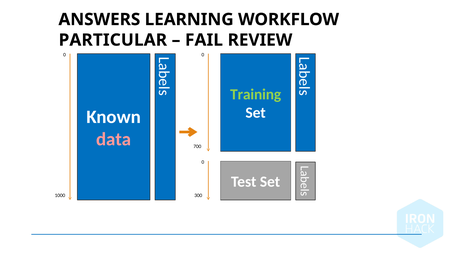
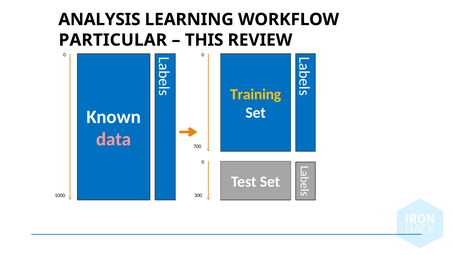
ANSWERS: ANSWERS -> ANALYSIS (99, 19)
FAIL: FAIL -> THIS (204, 40)
Training colour: light green -> yellow (256, 94)
